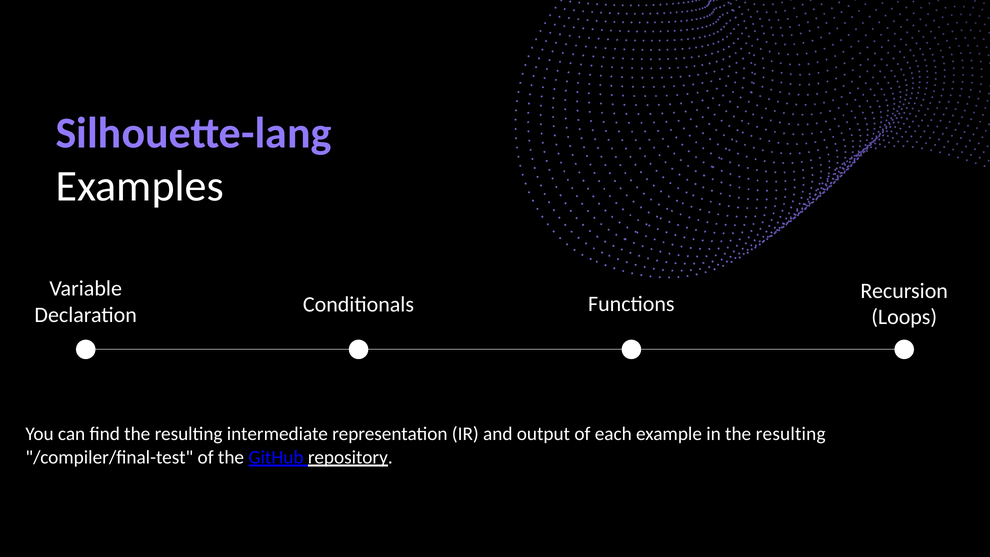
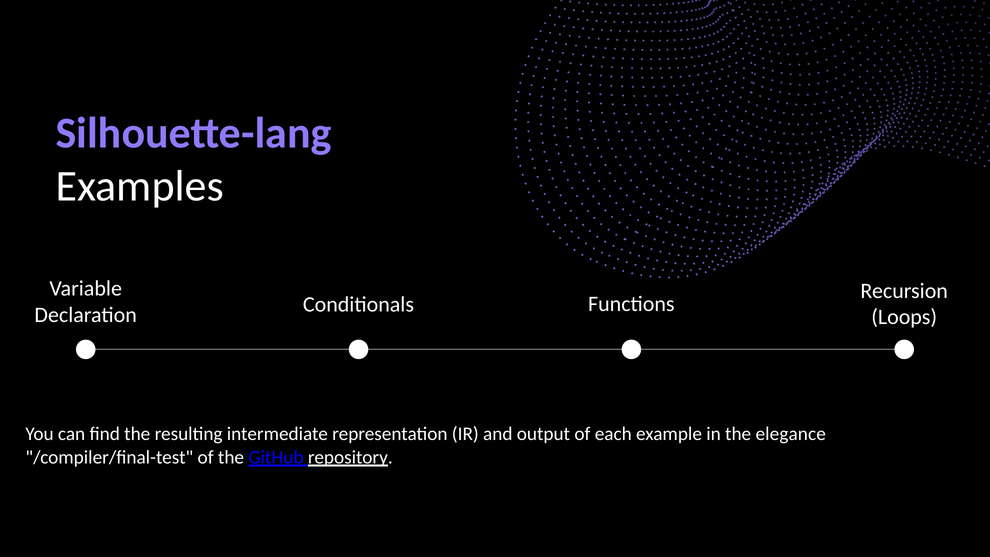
in the resulting: resulting -> elegance (791, 434)
